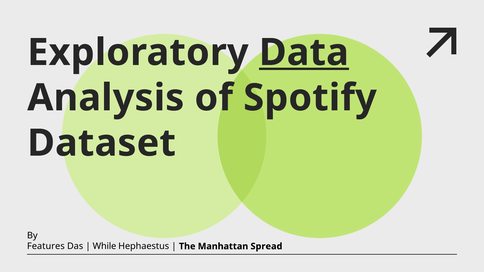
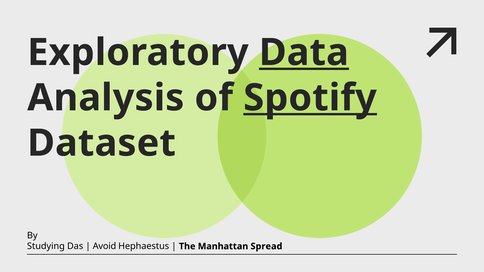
Spotify underline: none -> present (310, 98)
Features: Features -> Studying (46, 247)
While: While -> Avoid (104, 247)
